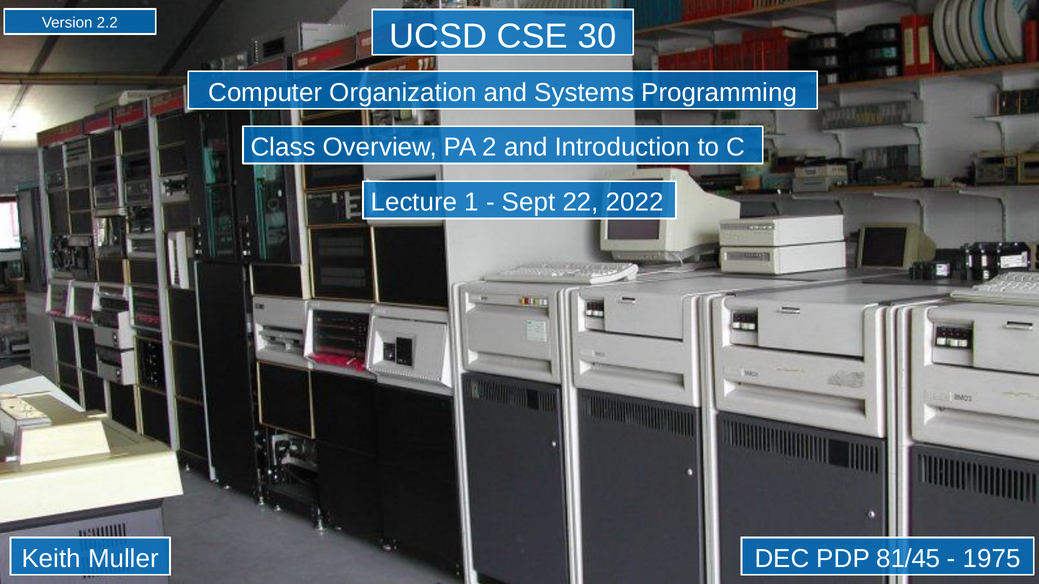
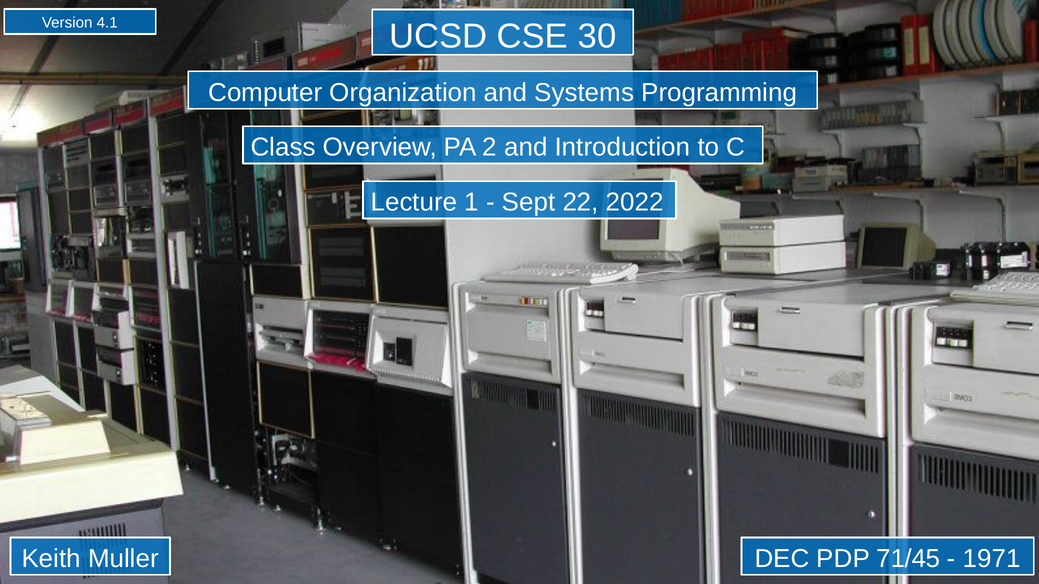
2.2: 2.2 -> 4.1 (107, 23)
81/45: 81/45 -> 71/45 (908, 559)
1975: 1975 -> 1971 (992, 559)
